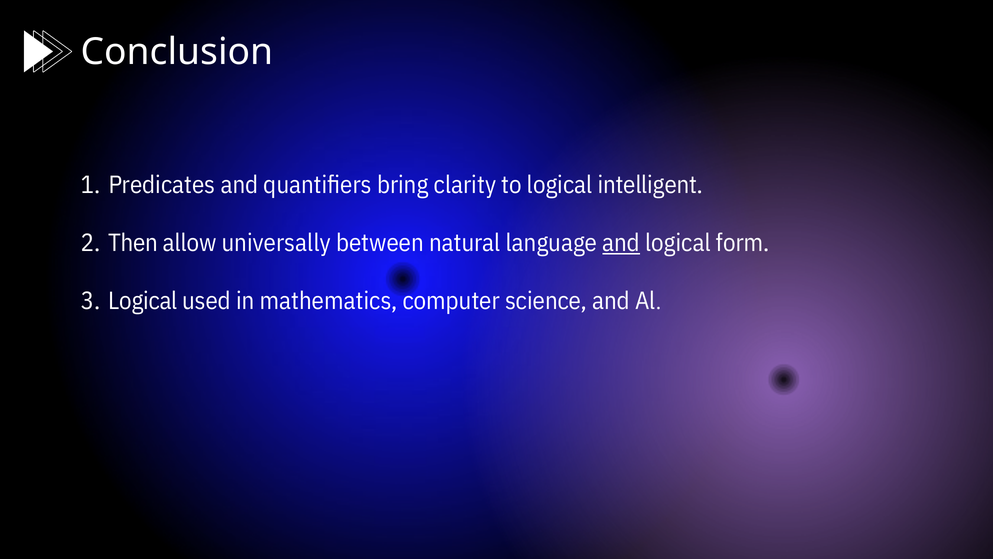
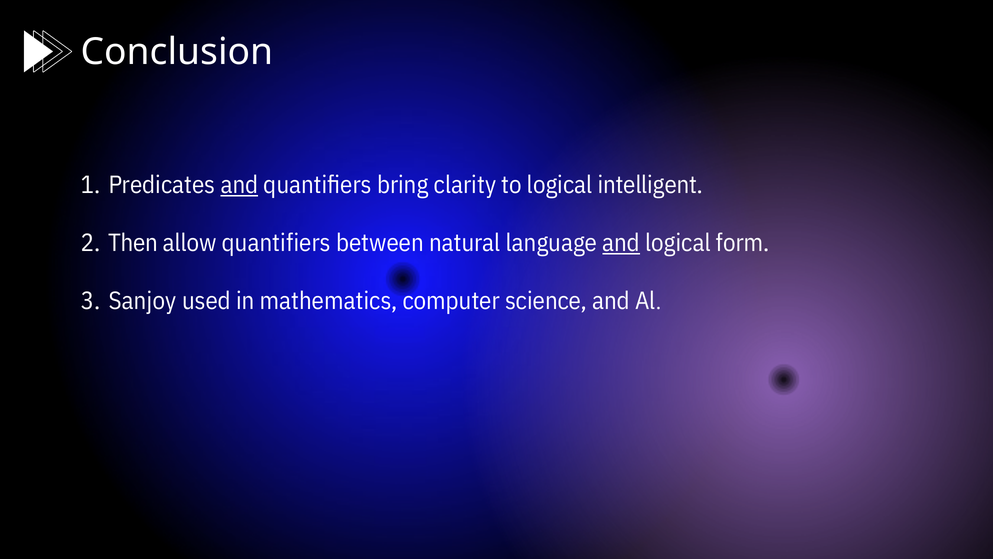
and underline: none -> present (239, 185)
allow universally: universally -> quantifiers (276, 243)
Logical: Logical -> Sanjoy (143, 301)
